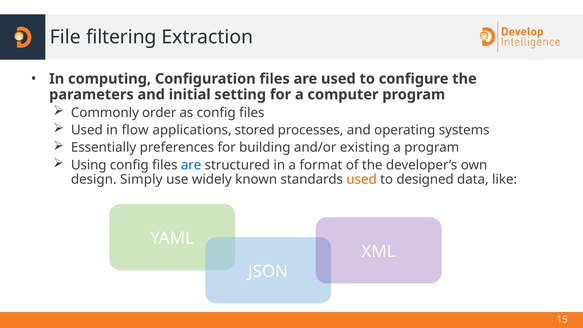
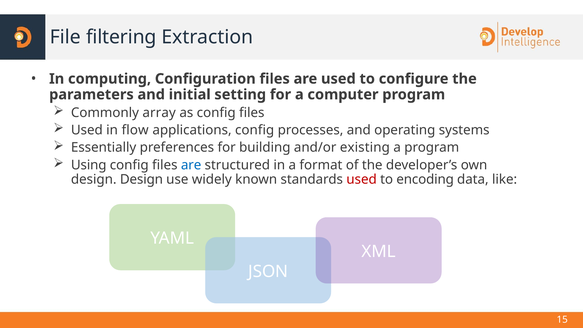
order: order -> array (159, 113)
applications stored: stored -> config (255, 130)
design Simply: Simply -> Design (141, 179)
used colour: orange -> red (362, 179)
designed: designed -> encoding (425, 179)
